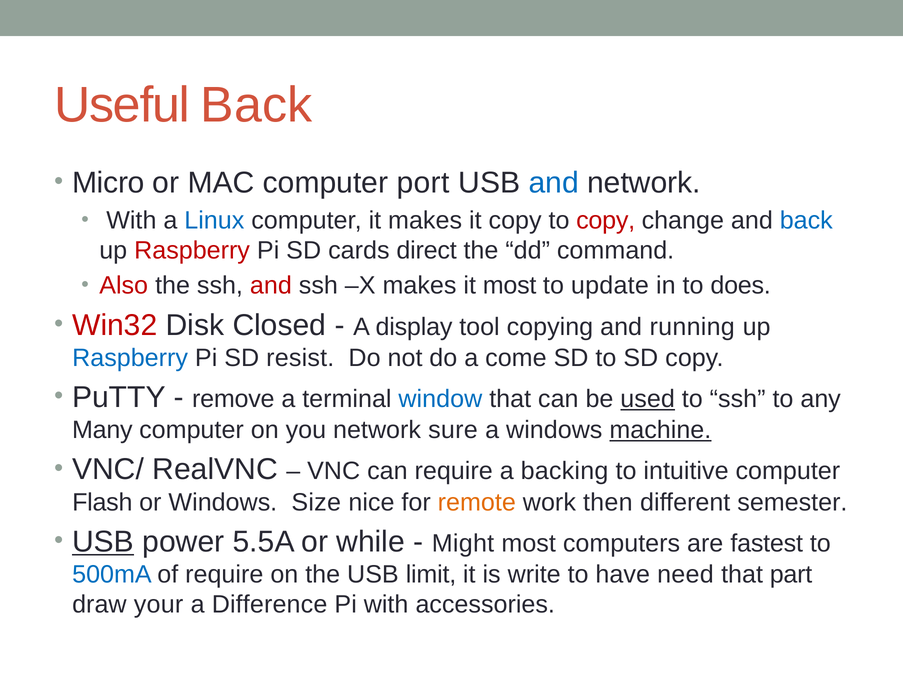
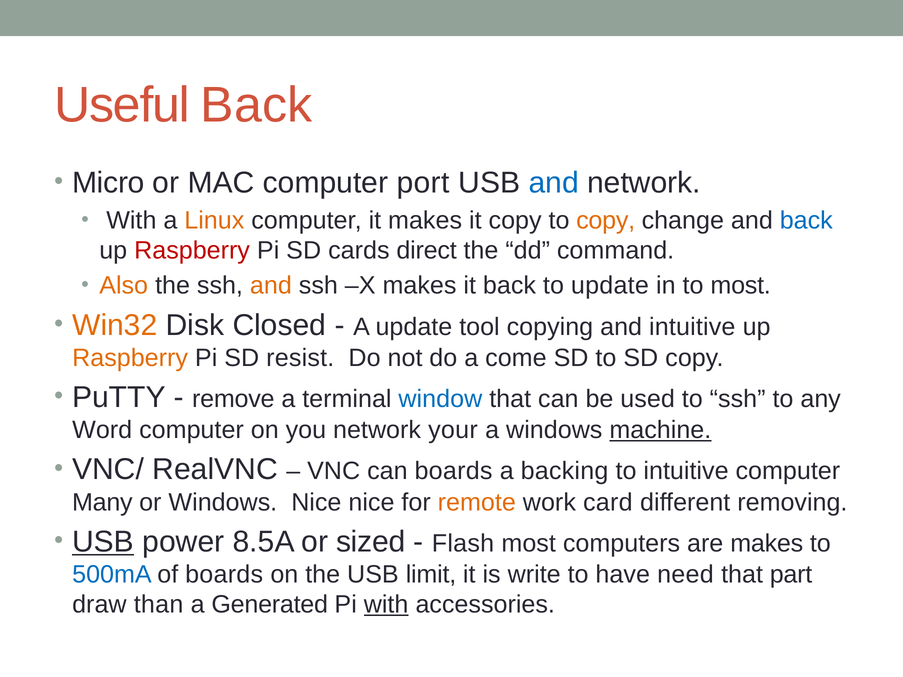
Linux colour: blue -> orange (214, 220)
copy colour: red -> orange (606, 220)
Also colour: red -> orange (124, 286)
and colour: red -> orange (271, 286)
it most: most -> back (509, 286)
to does: does -> most (741, 286)
Win32 colour: red -> orange (115, 325)
A display: display -> update (414, 327)
and running: running -> intuitive (692, 327)
Raspberry colour: blue -> orange (130, 358)
used underline: present -> none (648, 399)
Many: Many -> Word (102, 430)
sure: sure -> your (453, 430)
can require: require -> boards (454, 471)
Flash: Flash -> Many (102, 502)
Windows Size: Size -> Nice (316, 502)
then: then -> card (608, 502)
semester: semester -> removing (792, 502)
5.5A: 5.5A -> 8.5A (264, 542)
while: while -> sized (371, 542)
Might: Might -> Flash (463, 544)
are fastest: fastest -> makes (767, 544)
of require: require -> boards (224, 575)
your: your -> than (159, 605)
Difference: Difference -> Generated (270, 605)
with underline: none -> present (386, 605)
